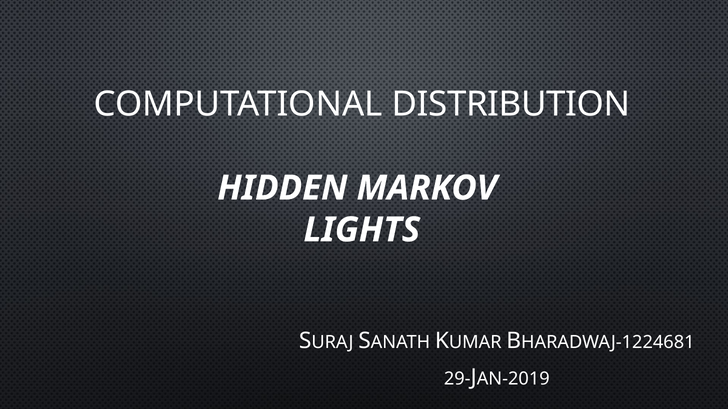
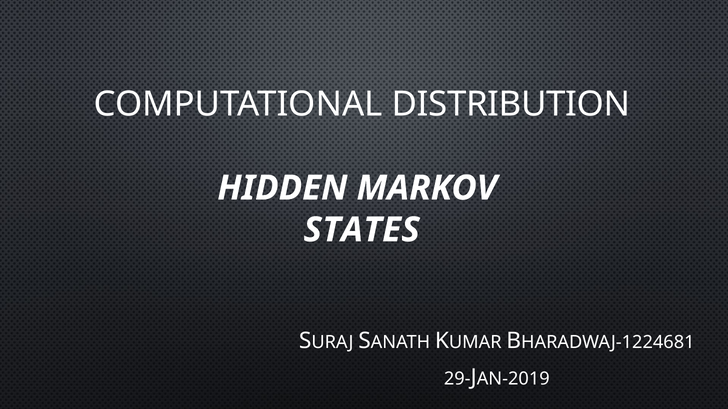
LIGHTS: LIGHTS -> STATES (362, 230)
